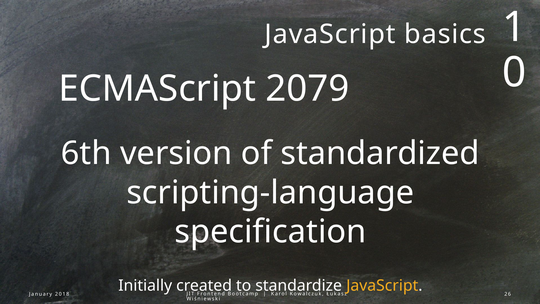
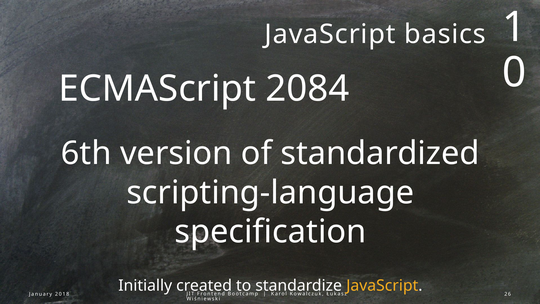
2079: 2079 -> 2084 (307, 89)
